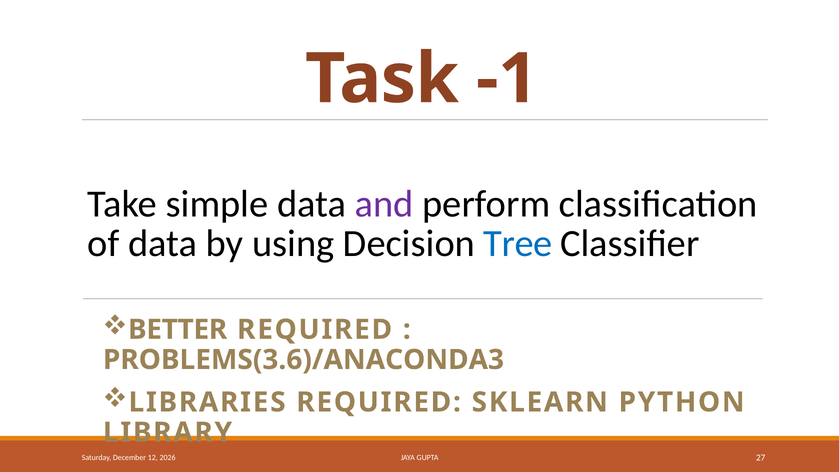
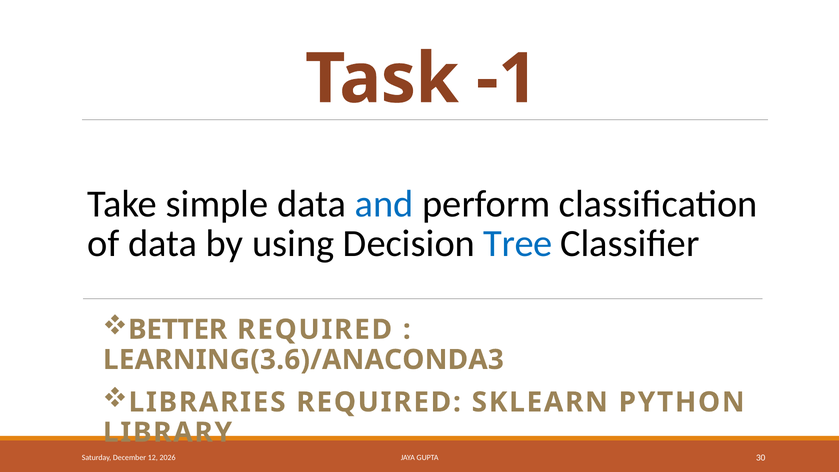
and colour: purple -> blue (384, 204)
PROBLEMS(3.6)/ANACONDA3: PROBLEMS(3.6)/ANACONDA3 -> LEARNING(3.6)/ANACONDA3 (303, 360)
27: 27 -> 30 (761, 458)
